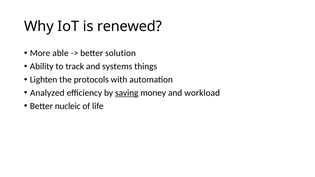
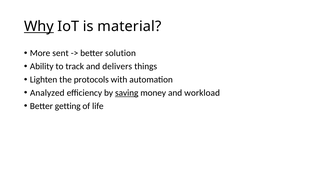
Why underline: none -> present (39, 26)
renewed: renewed -> material (129, 26)
able: able -> sent (60, 53)
systems: systems -> delivers (117, 66)
nucleic: nucleic -> getting (68, 106)
